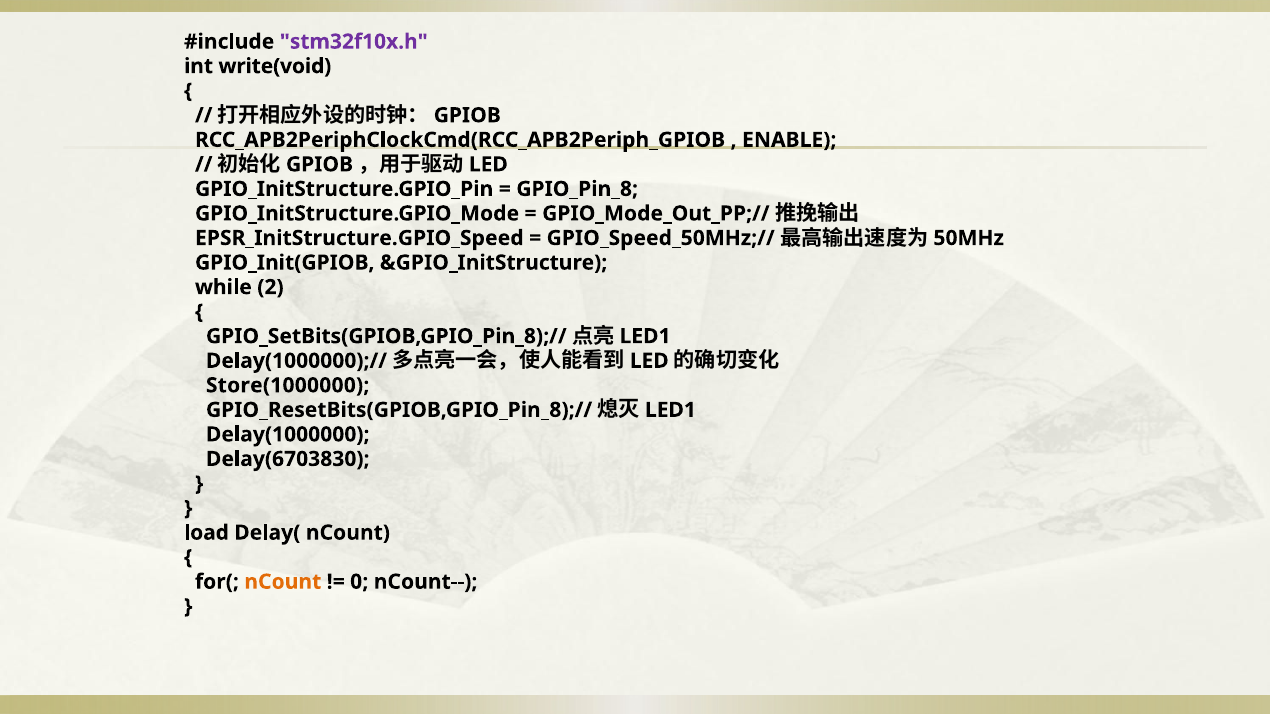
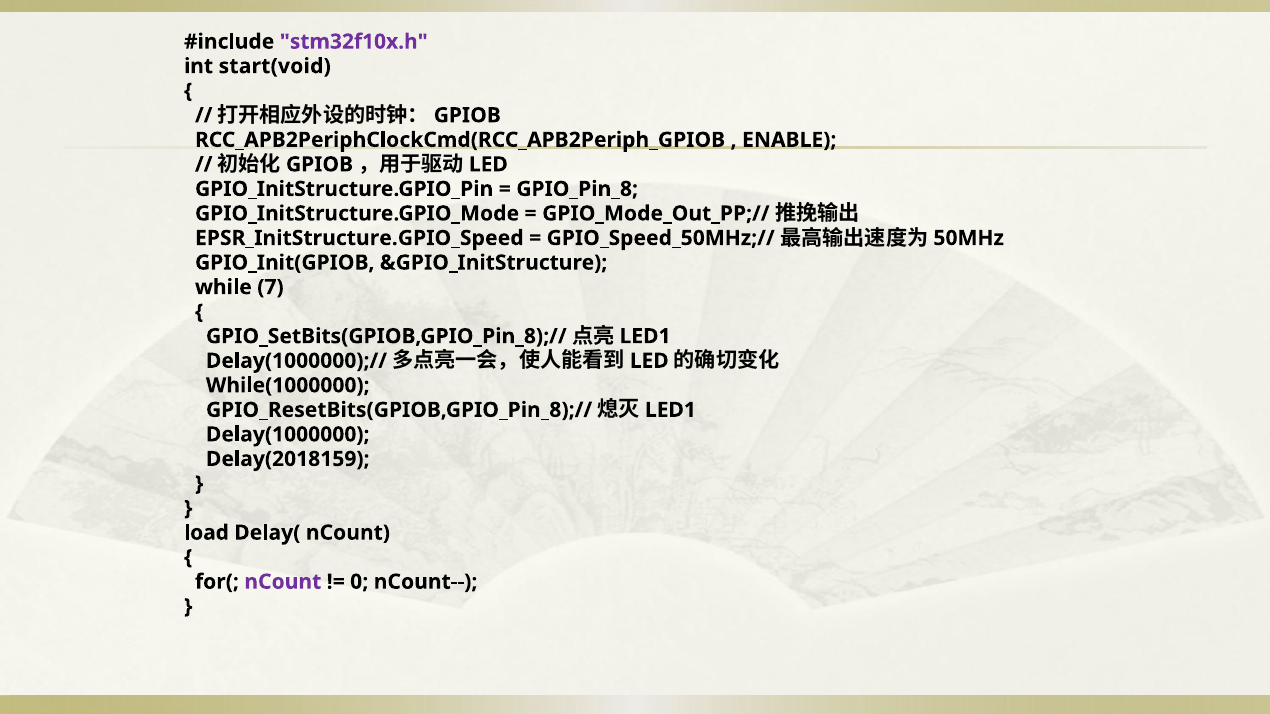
write(void: write(void -> start(void (275, 66)
2: 2 -> 7 (270, 287)
Store(1000000: Store(1000000 -> While(1000000 (288, 386)
Delay(6703830: Delay(6703830 -> Delay(2018159 (288, 459)
nCount colour: orange -> purple (283, 582)
